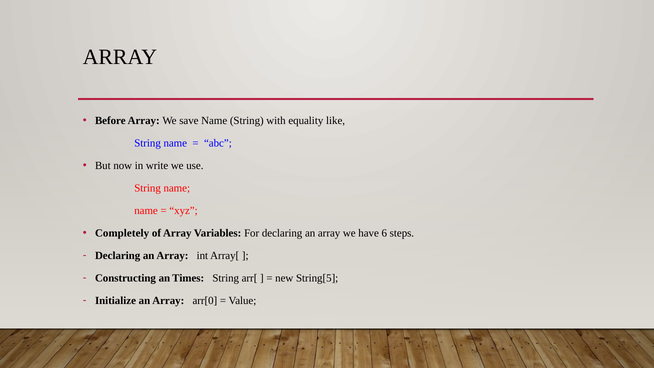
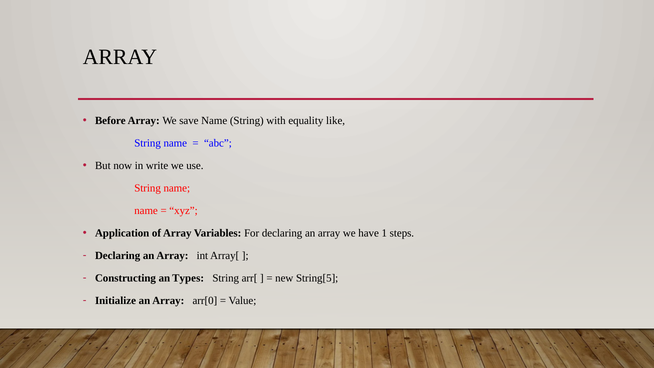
Completely: Completely -> Application (122, 233)
6: 6 -> 1 (384, 233)
Times: Times -> Types (188, 278)
